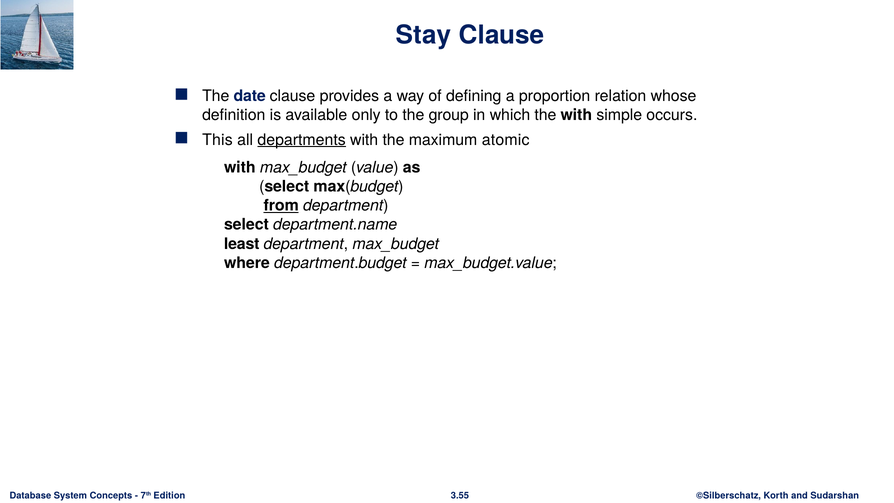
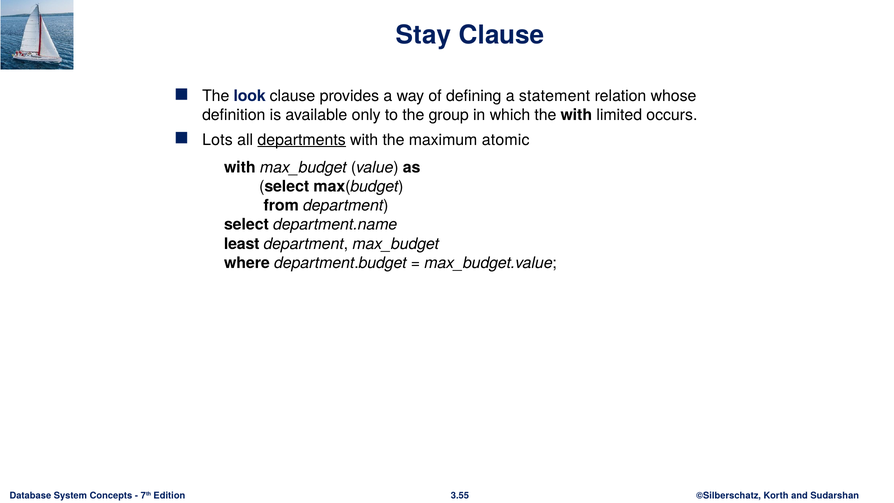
date: date -> look (250, 96)
proportion: proportion -> statement (555, 96)
simple: simple -> limited (619, 115)
This: This -> Lots (217, 140)
from underline: present -> none (281, 206)
